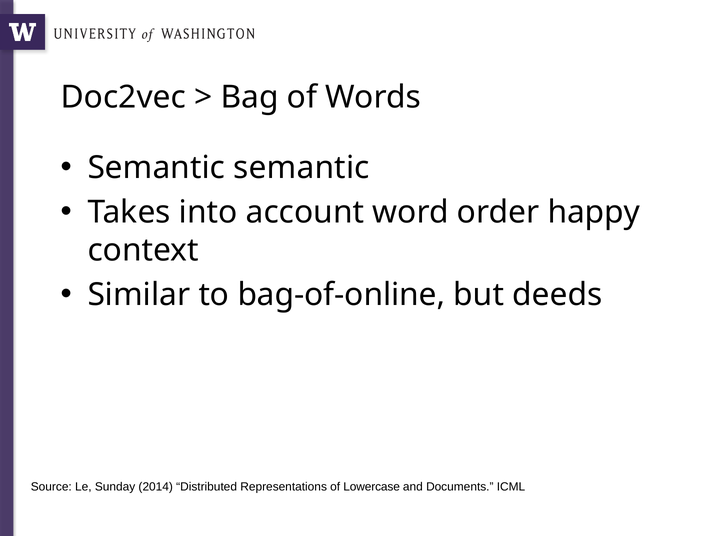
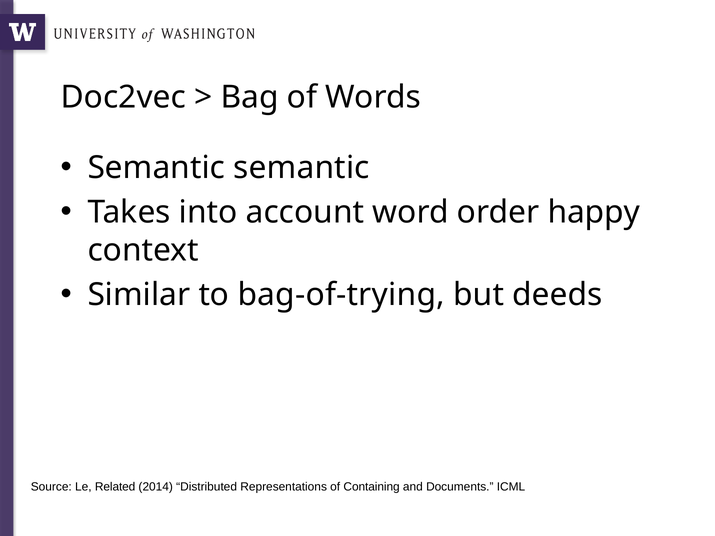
bag-of-online: bag-of-online -> bag-of-trying (341, 295)
Sunday: Sunday -> Related (115, 487)
Lowercase: Lowercase -> Containing (372, 487)
